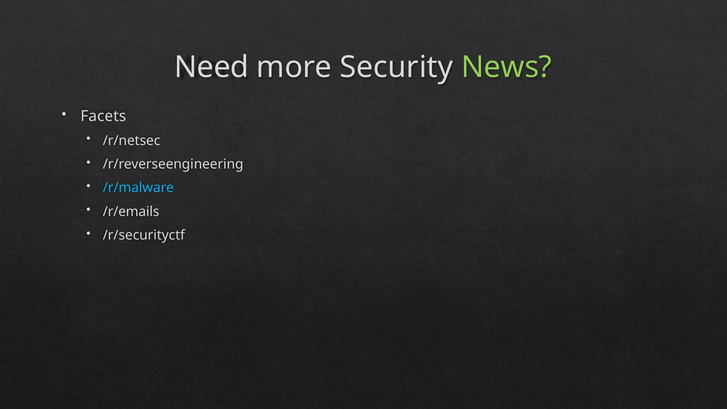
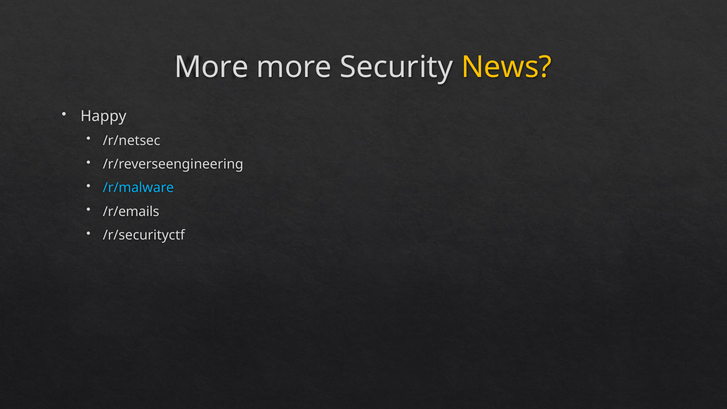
Need: Need -> More (212, 67)
News colour: light green -> yellow (507, 67)
Facets: Facets -> Happy (103, 116)
